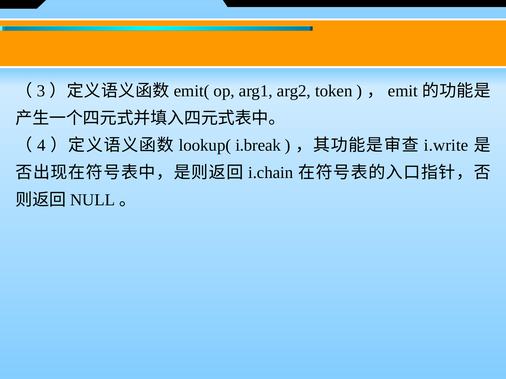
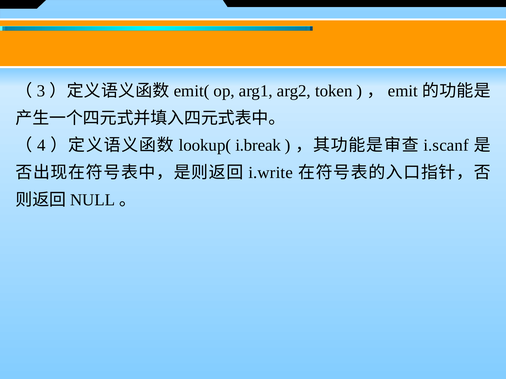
i.write: i.write -> i.scanf (446, 146)
i.chain: i.chain -> i.write (271, 173)
